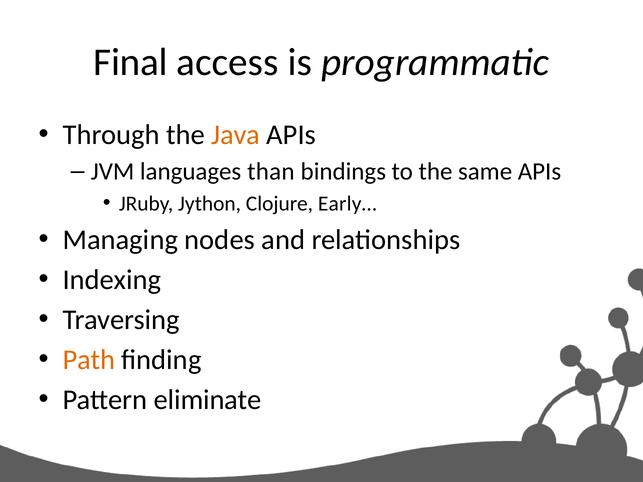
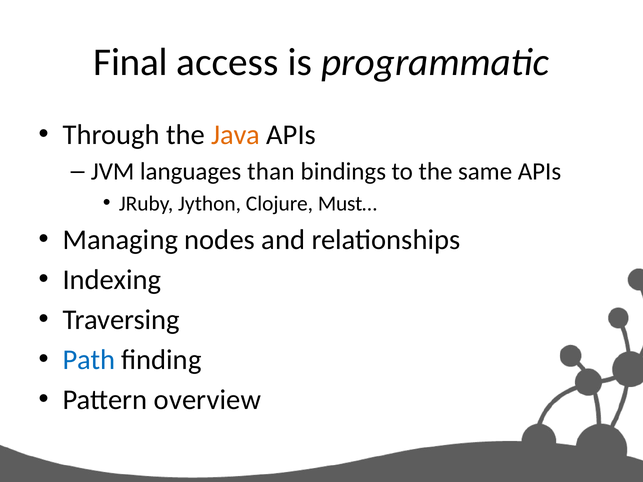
Early…: Early… -> Must… (347, 204)
Path colour: orange -> blue (89, 360)
eliminate: eliminate -> overview (207, 400)
